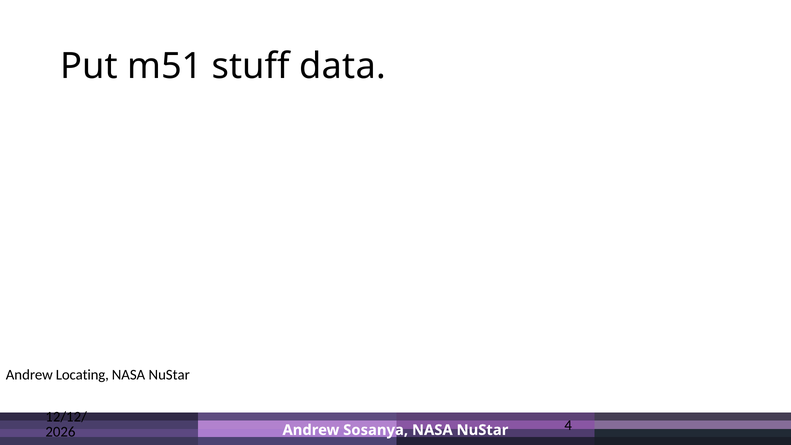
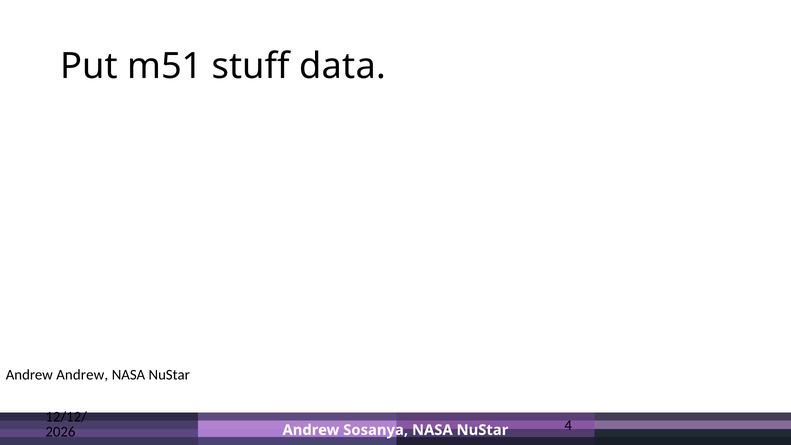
Andrew Locating: Locating -> Andrew (82, 375)
